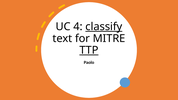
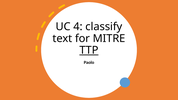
classify underline: present -> none (104, 27)
